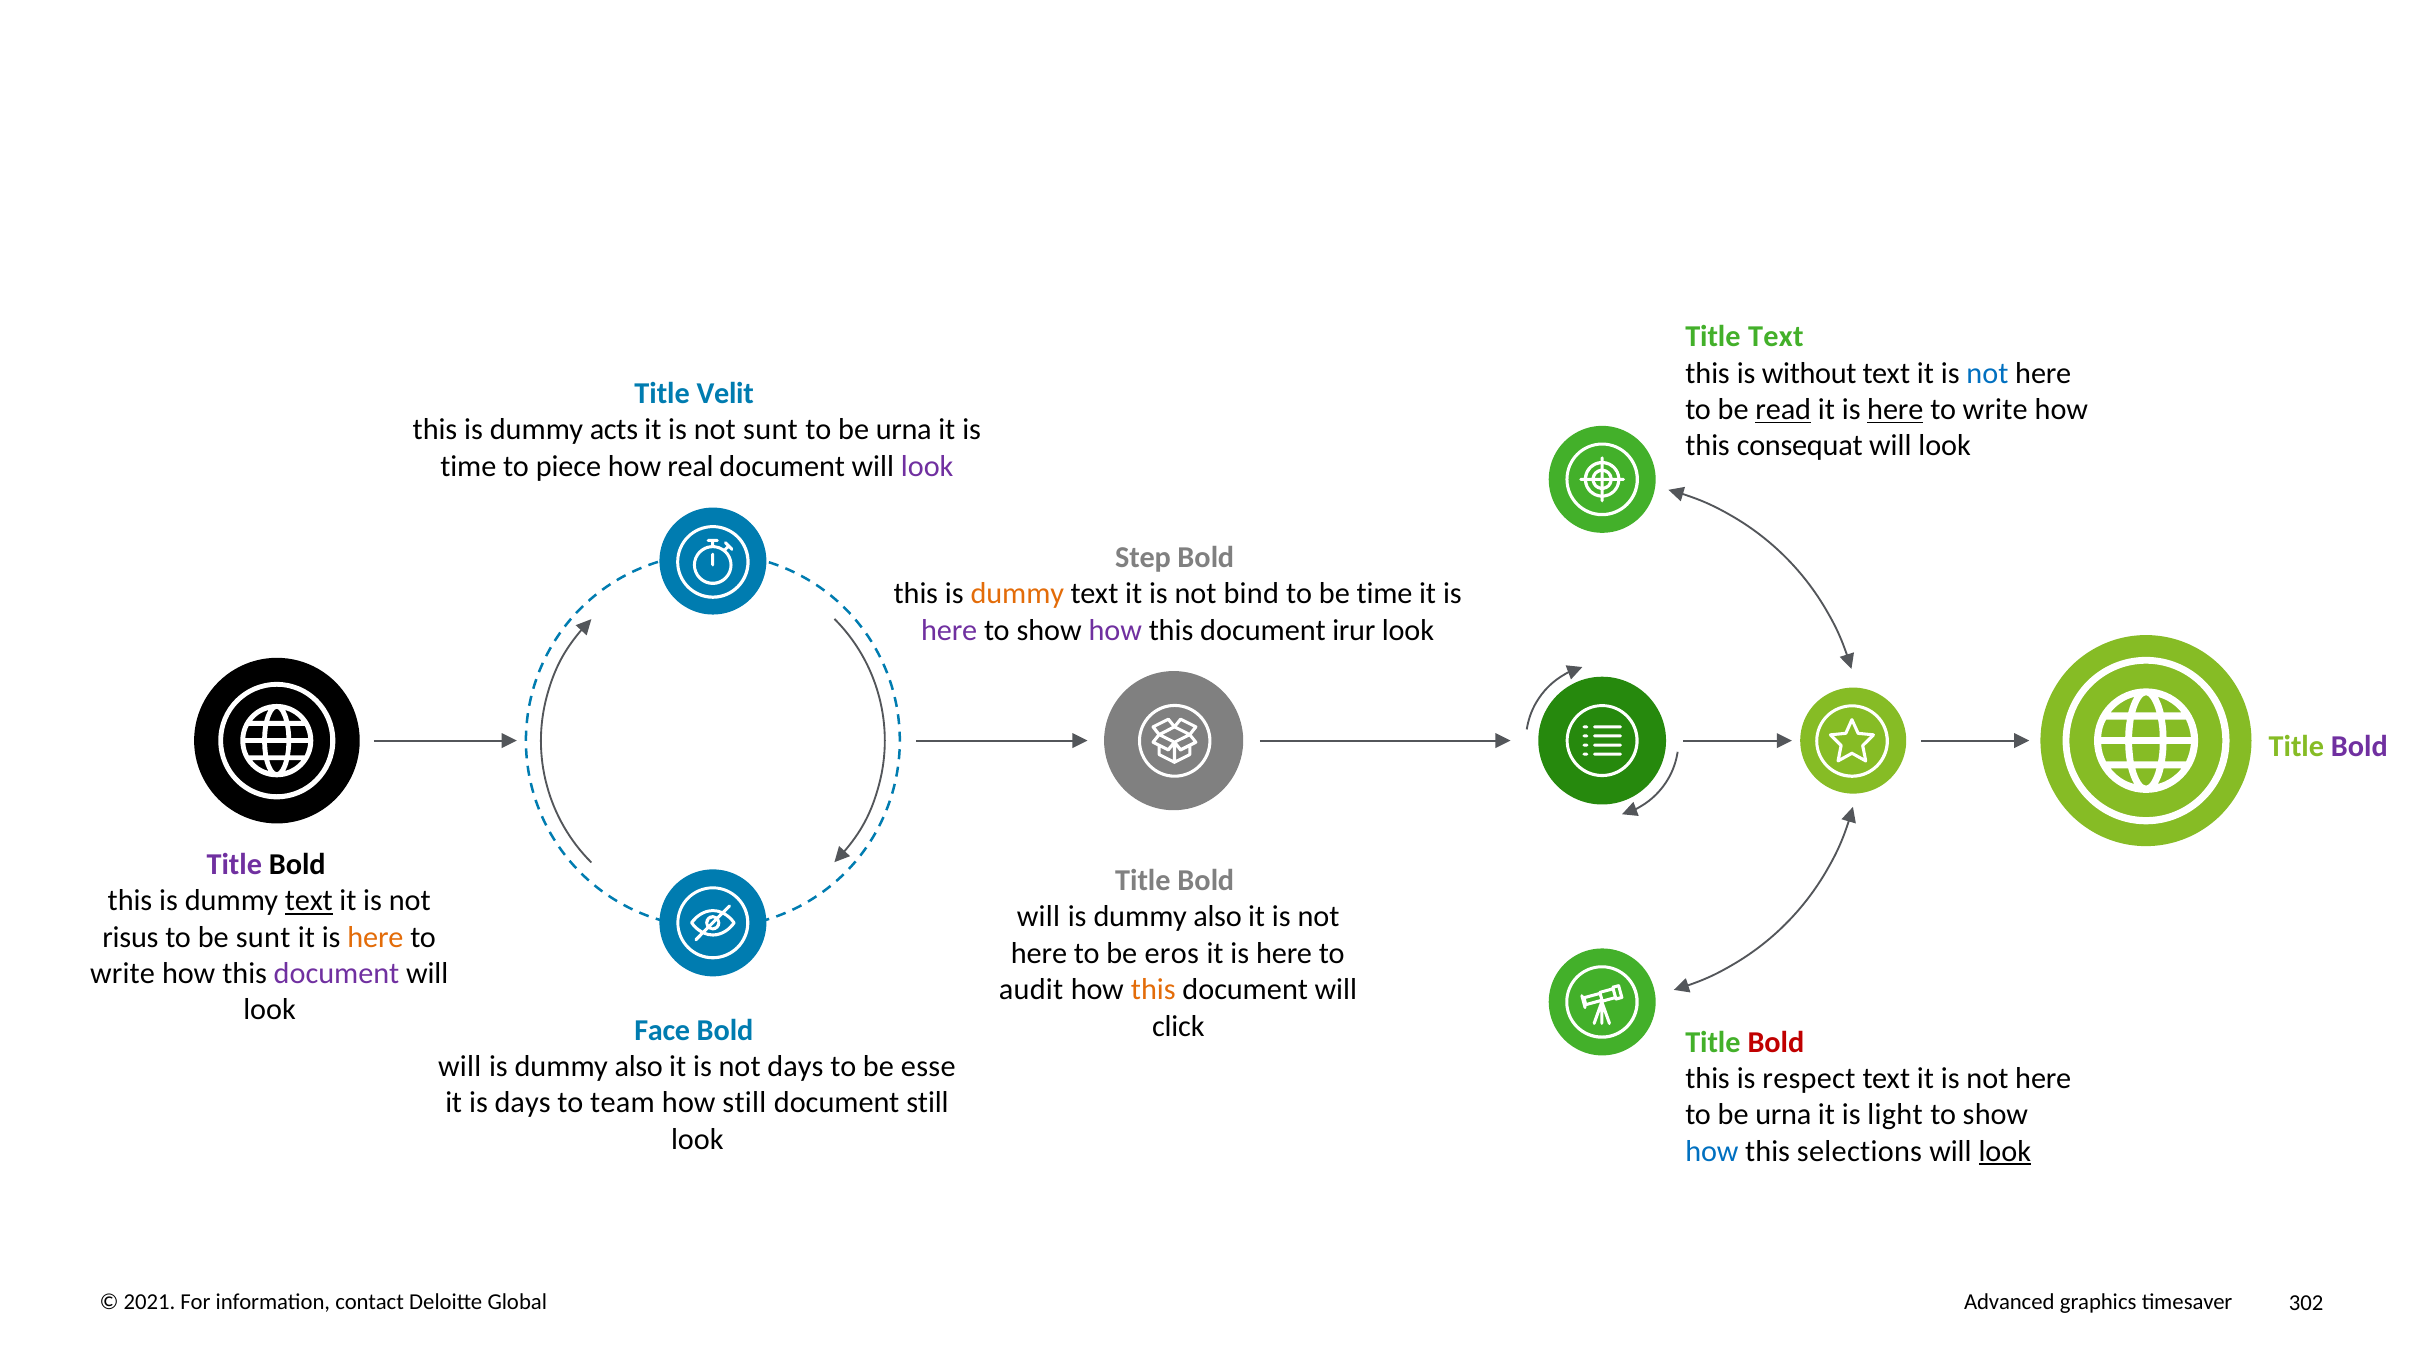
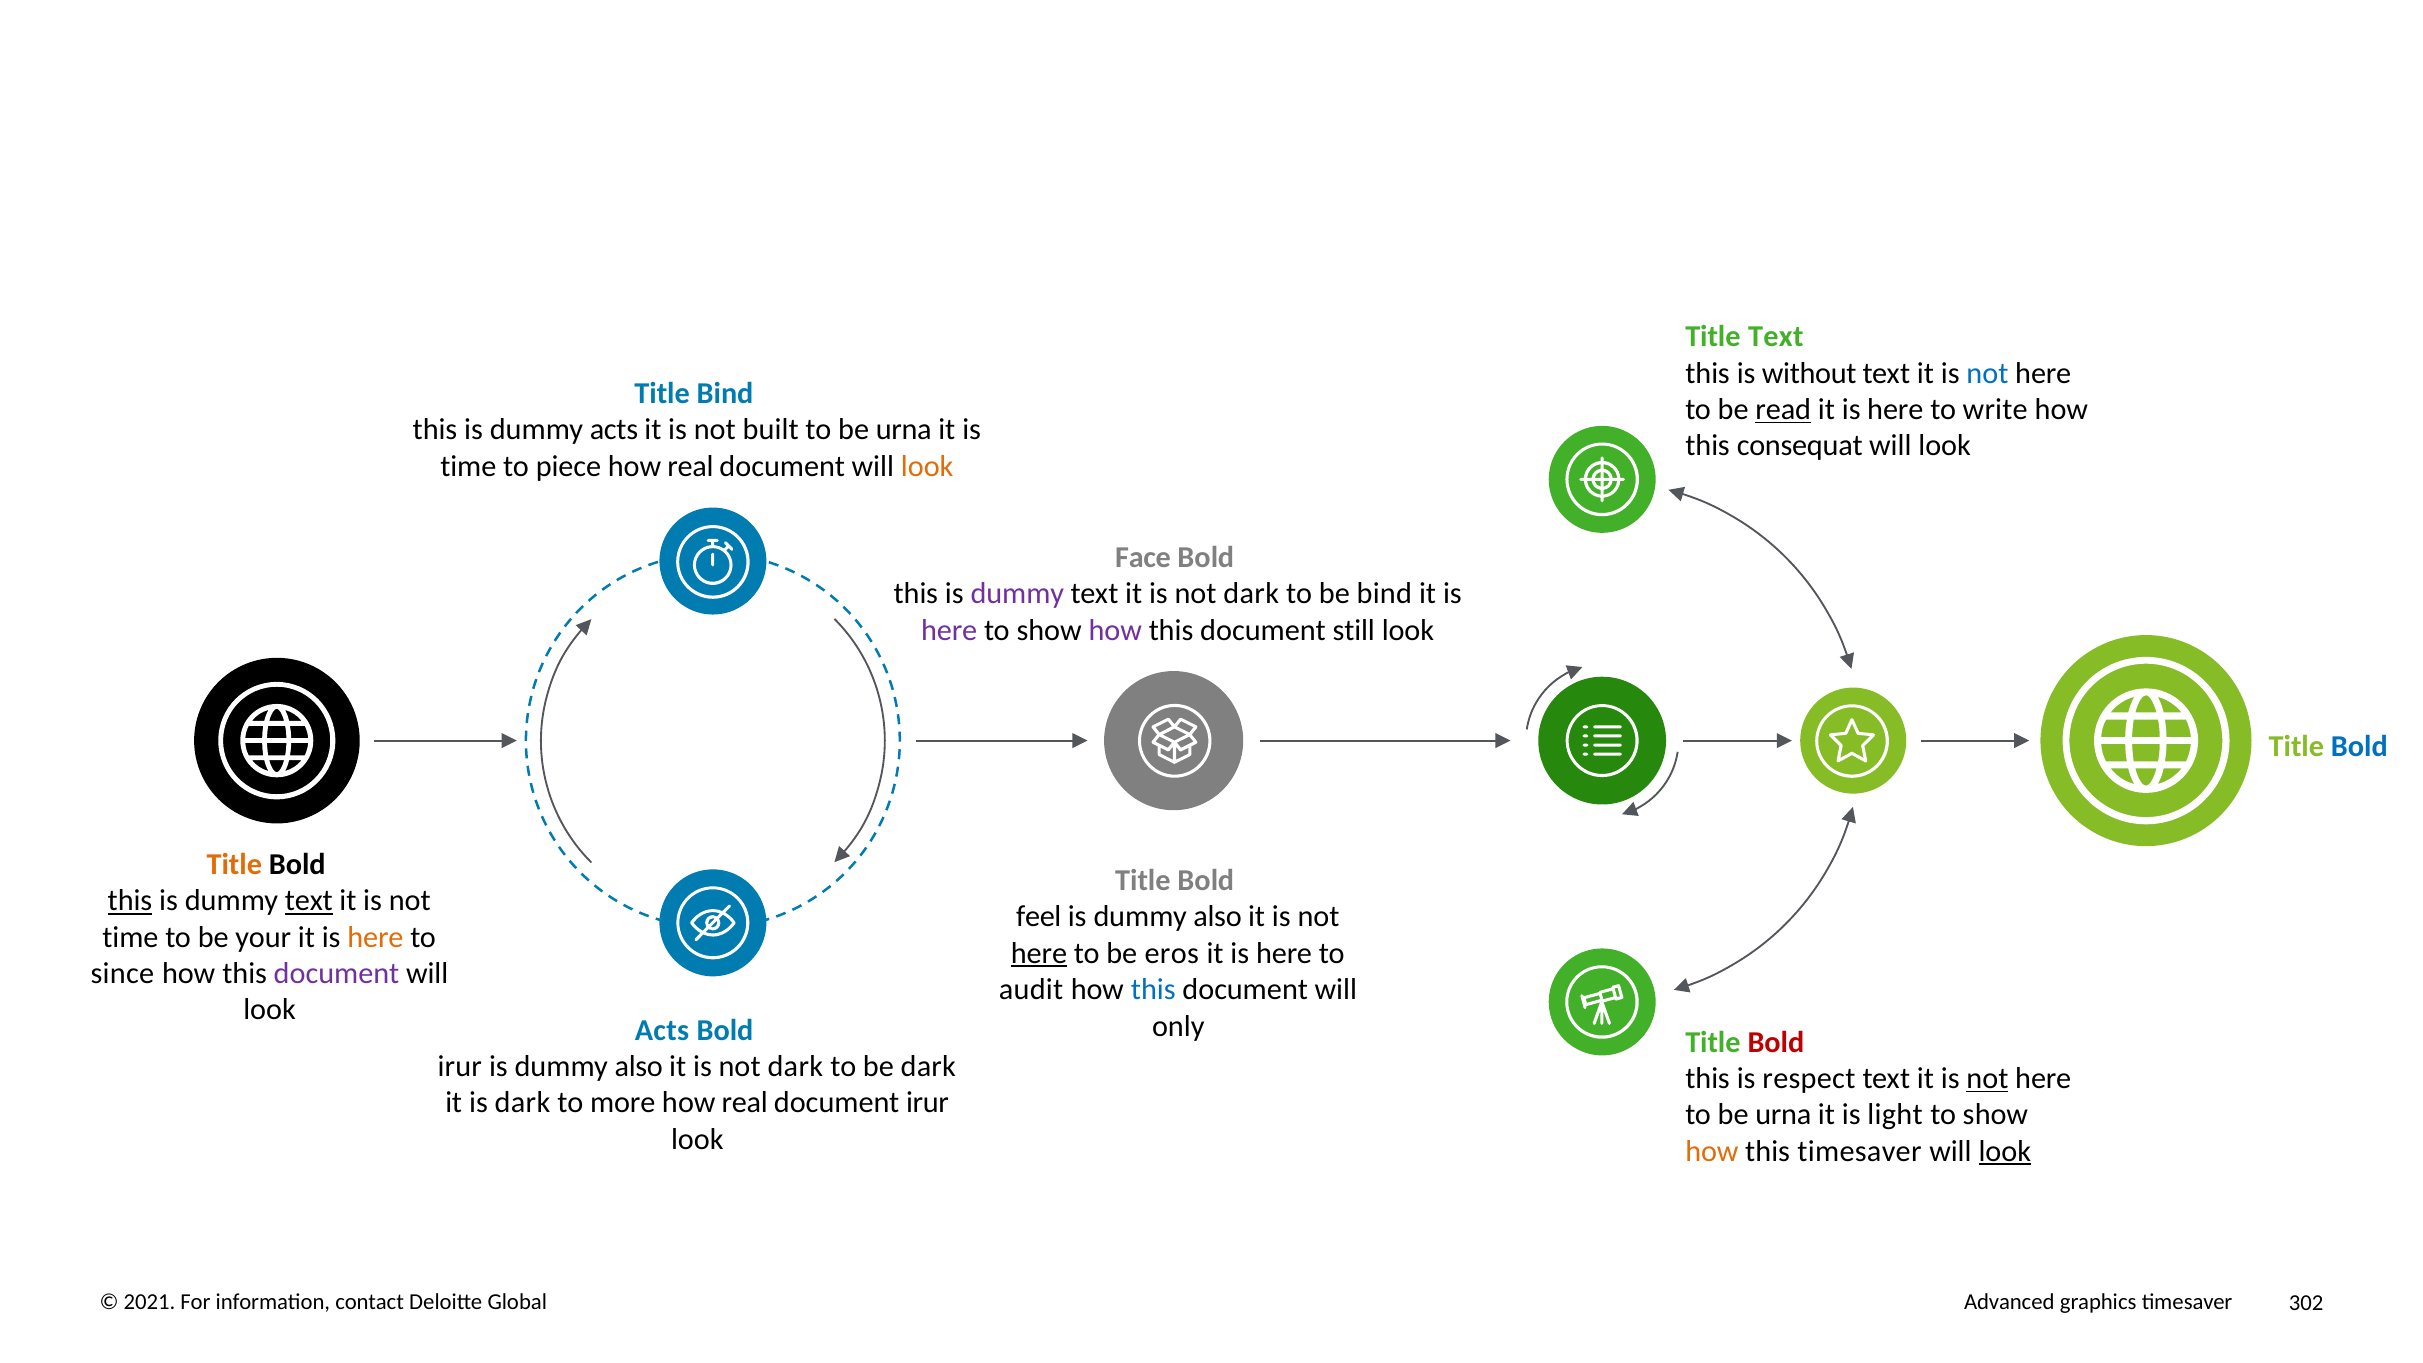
Title Velit: Velit -> Bind (725, 394)
here underline: present -> none (1895, 409)
not sunt: sunt -> built (771, 430)
look colour: purple -> orange (927, 466)
Step: Step -> Face (1143, 557)
dummy colour: orange -> purple (1017, 594)
bind: bind -> dark (1251, 594)
be time: time -> bind (1384, 594)
irur: irur -> still (1354, 630)
Bold colour: purple -> blue (2359, 746)
Title colour: purple -> orange (234, 865)
this underline: none -> present (130, 901)
will: will -> feel (1039, 917)
risus: risus -> time (130, 937)
be sunt: sunt -> your (263, 937)
here underline: none -> present (1039, 953)
write: write -> since (122, 974)
this colour: orange -> blue (1153, 990)
click: click -> only (1178, 1026)
Face: Face -> Acts (662, 1030)
will: will -> irur (460, 1067)
days: days -> dark (795, 1067)
be esse: esse -> dark (928, 1067)
not underline: none -> present (1987, 1078)
is days: days -> dark (522, 1103)
team: team -> more (623, 1103)
still: still -> real (745, 1103)
document still: still -> irur (928, 1103)
how colour: blue -> orange (1712, 1151)
this selections: selections -> timesaver (1860, 1151)
